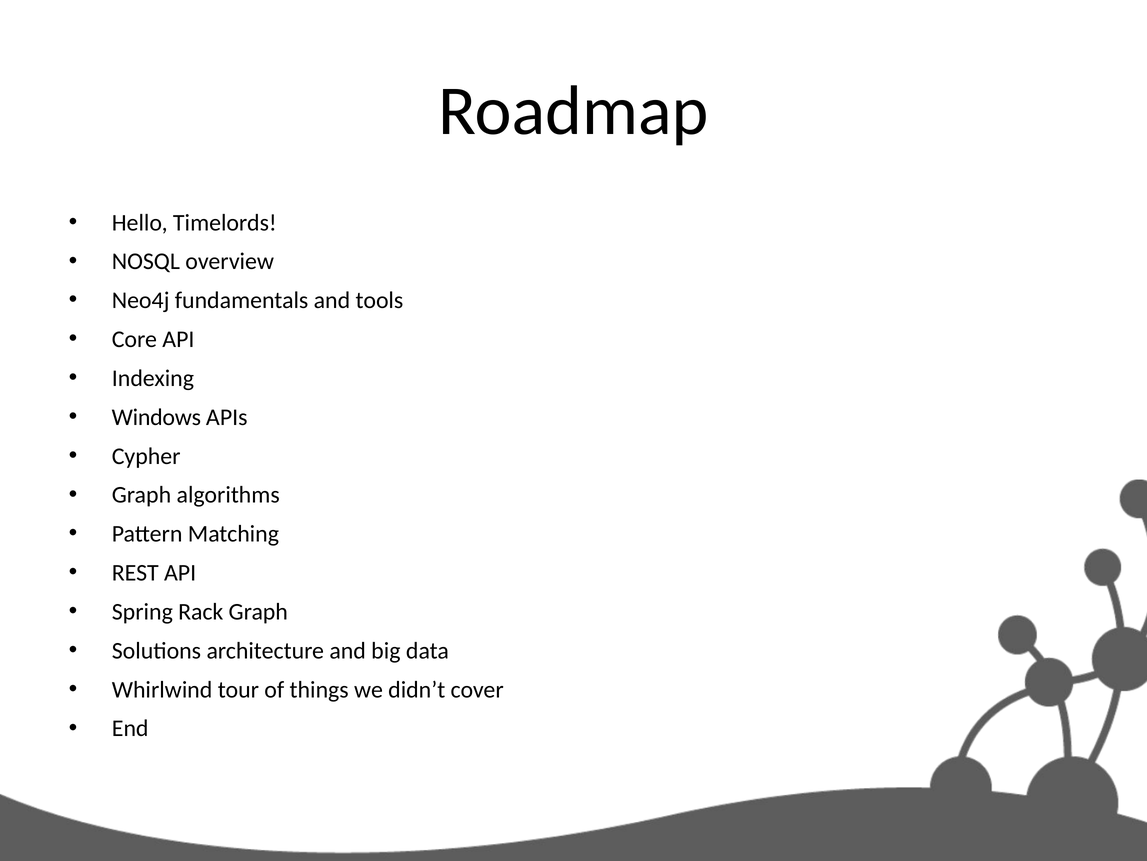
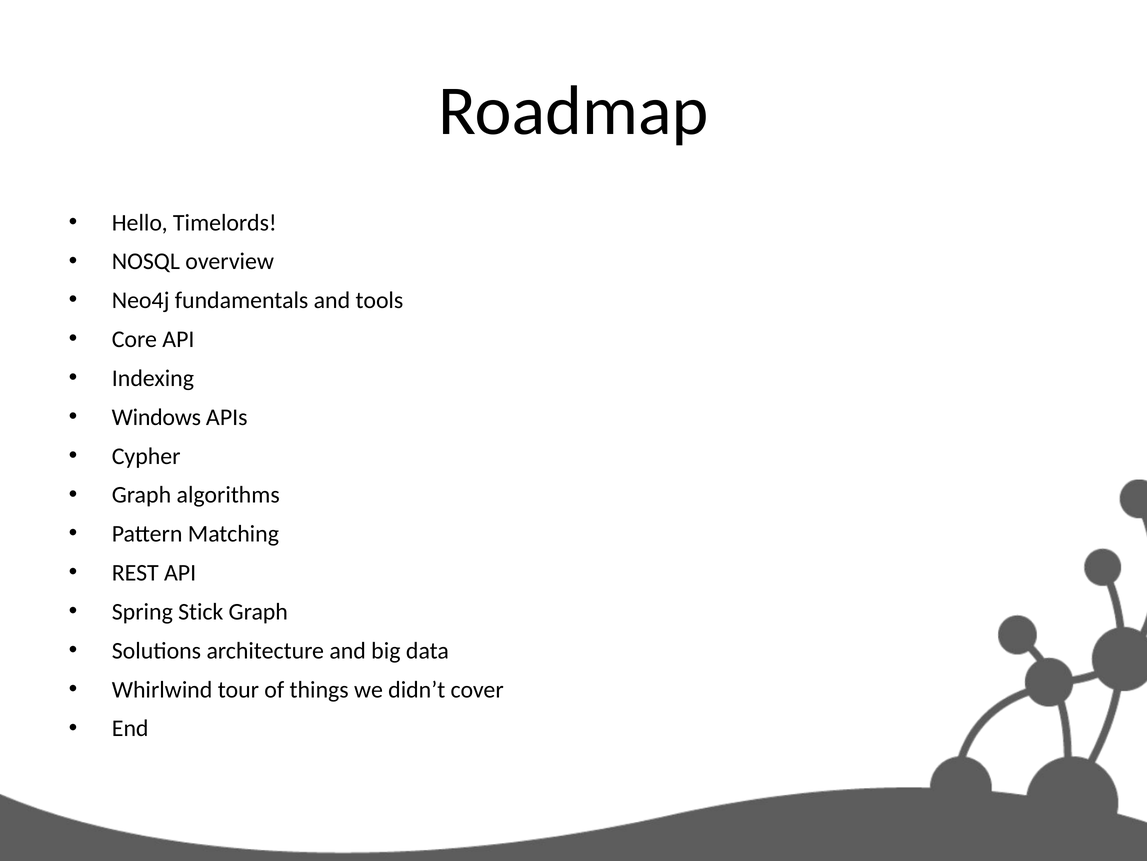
Rack: Rack -> Stick (201, 611)
